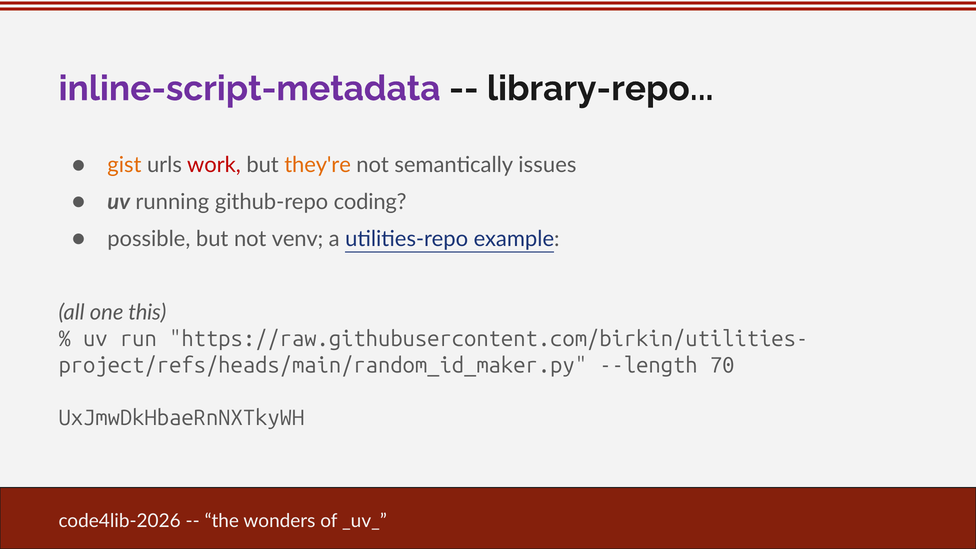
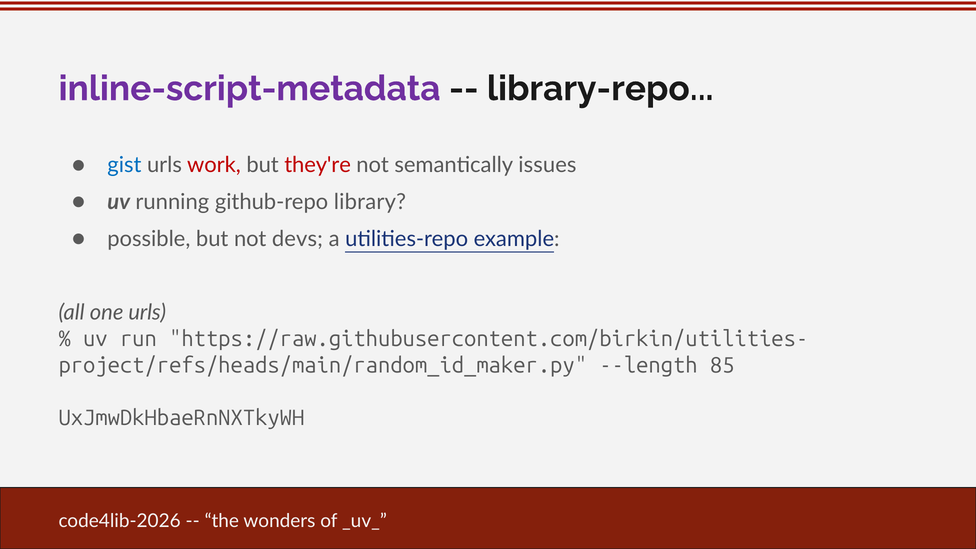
gist colour: orange -> blue (124, 165)
they're colour: orange -> red (318, 165)
coding: coding -> library (370, 202)
venv: venv -> devs (297, 239)
one this: this -> urls (147, 313)
70: 70 -> 85 (722, 365)
